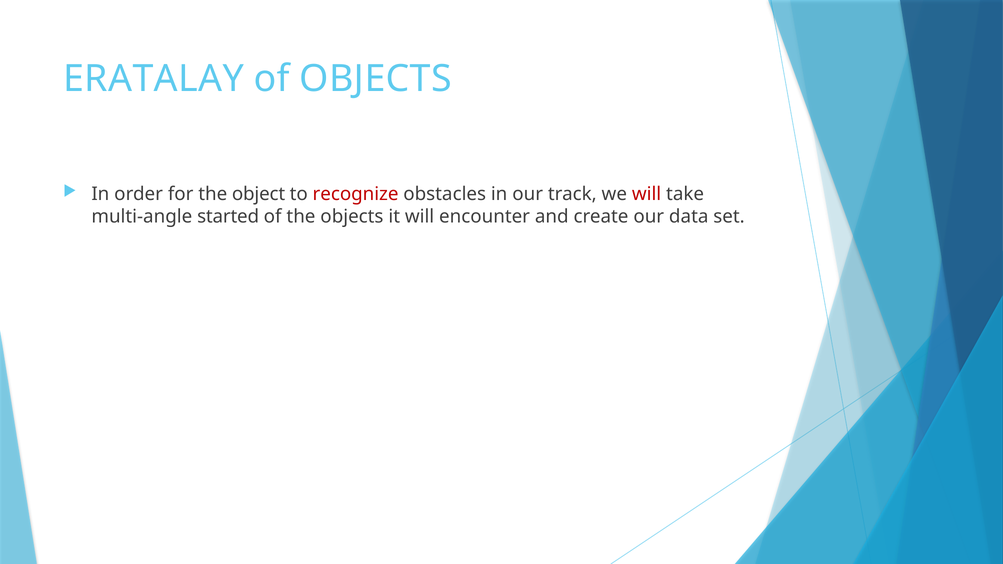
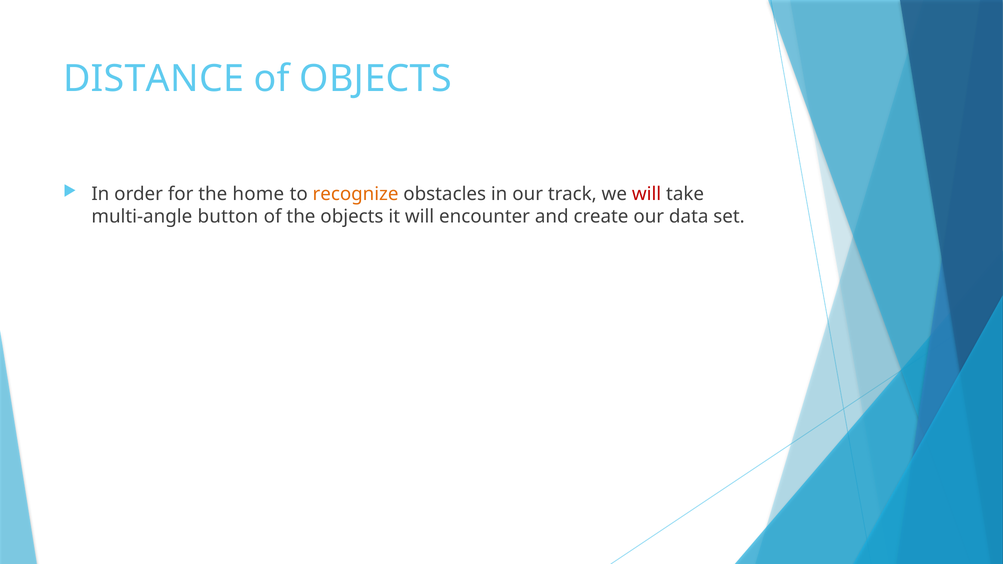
ERATALAY: ERATALAY -> DISTANCE (154, 79)
object: object -> home (258, 194)
recognize colour: red -> orange (356, 194)
started: started -> button (228, 217)
